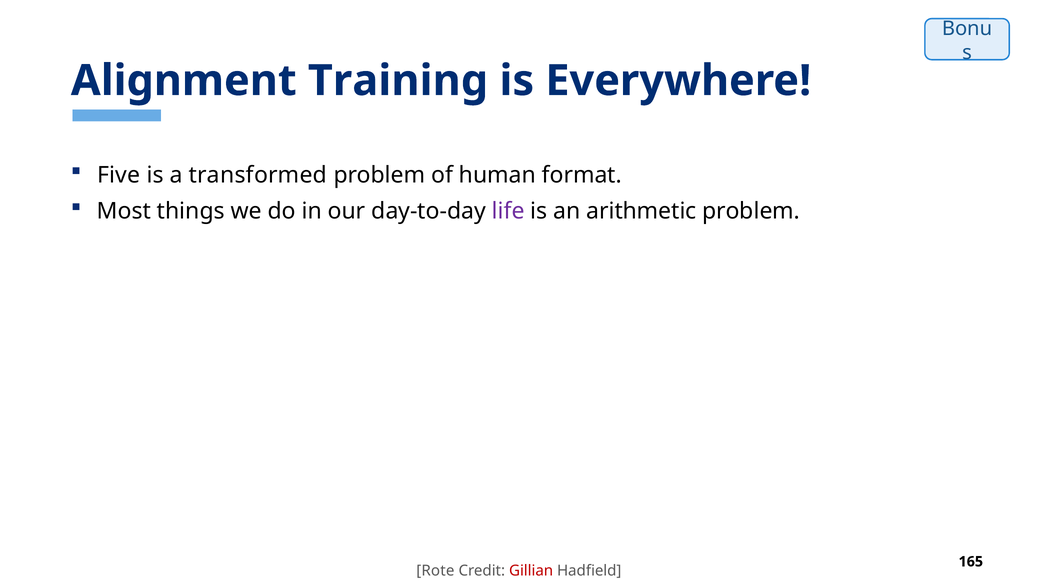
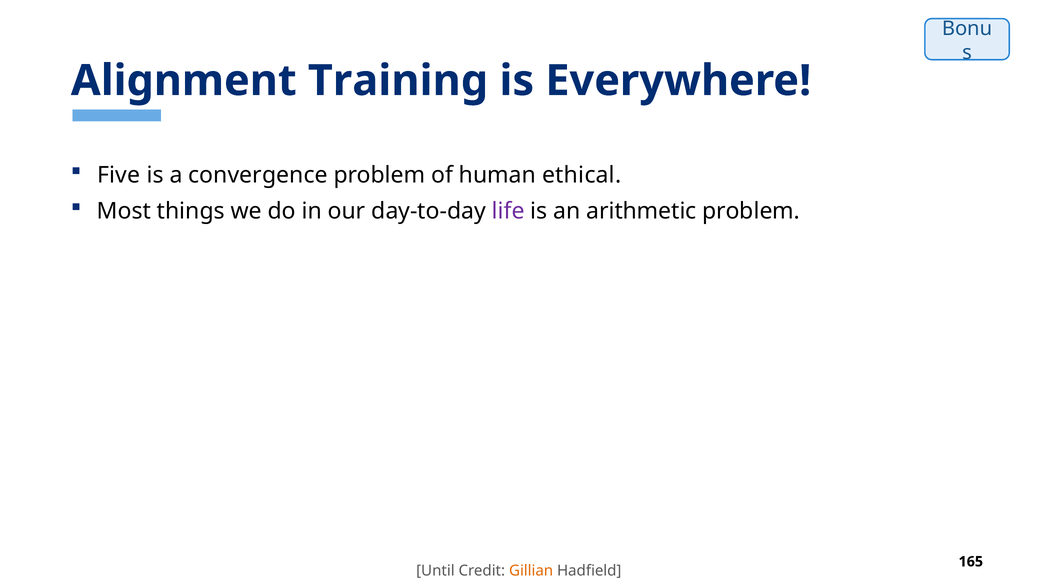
transformed: transformed -> convergence (258, 175)
format: format -> ethical (582, 175)
Rote: Rote -> Until (435, 571)
Gillian colour: red -> orange (531, 571)
